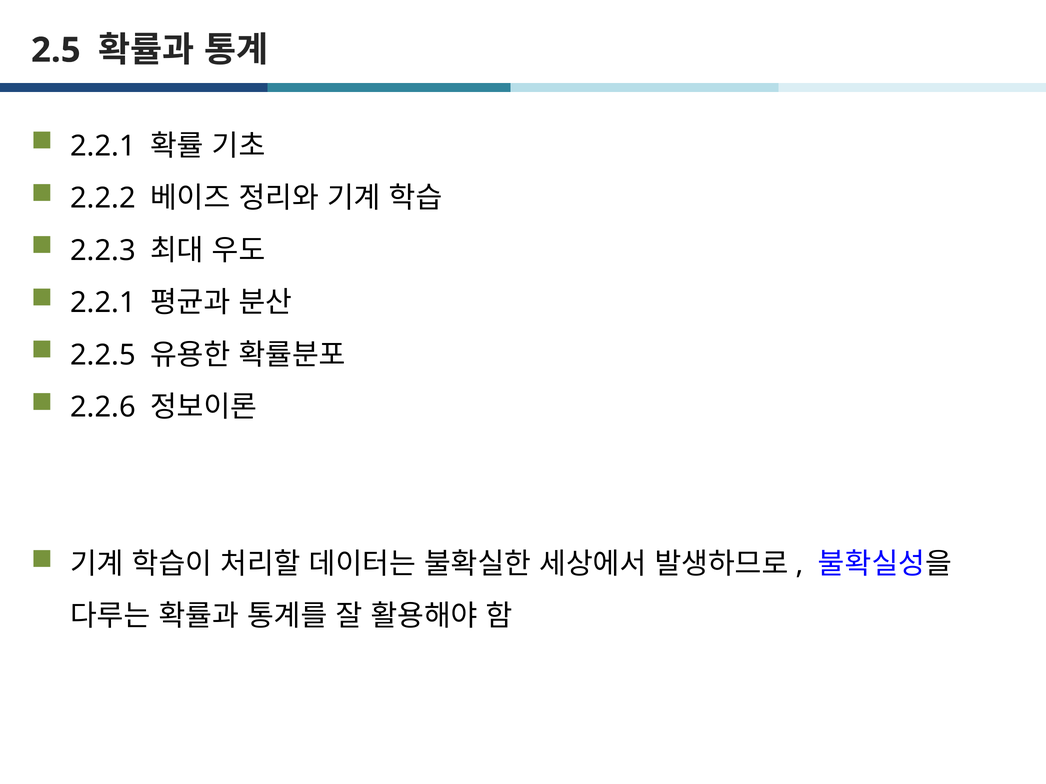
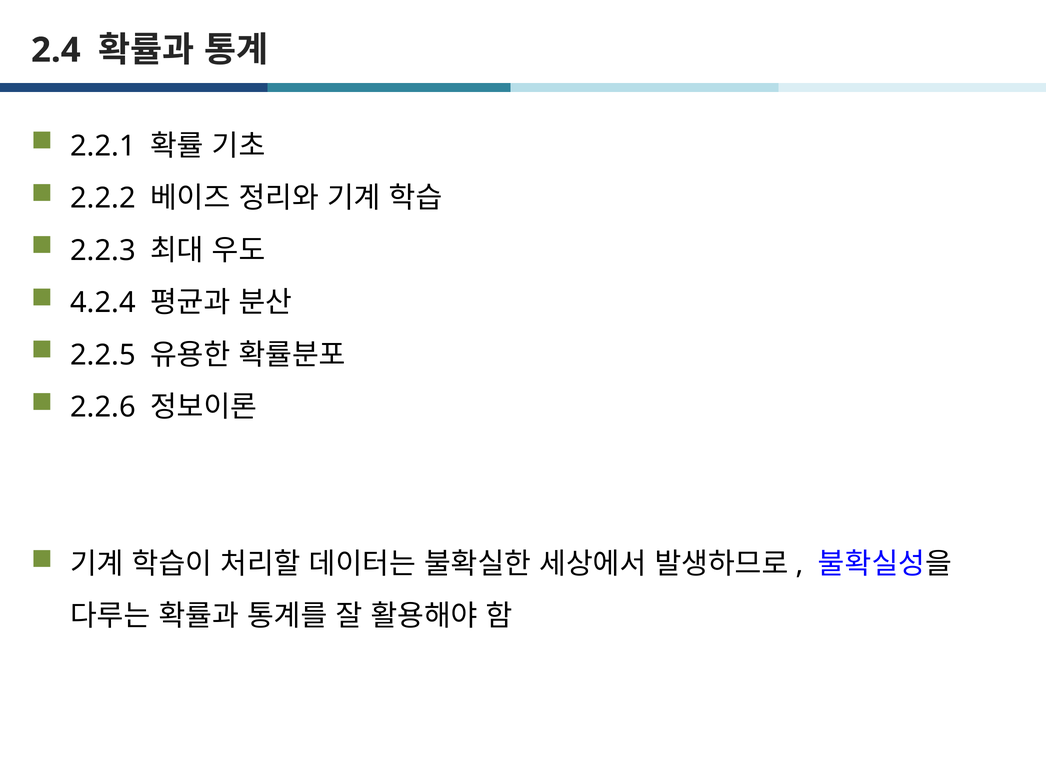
2.5: 2.5 -> 2.4 (56, 50)
2.2.1: 2.2.1 -> 4.2.4 (103, 303)
